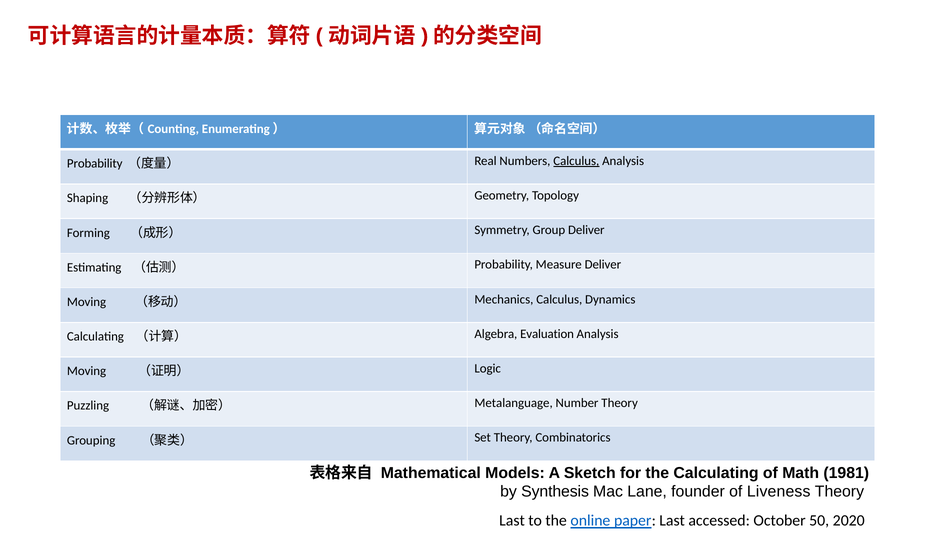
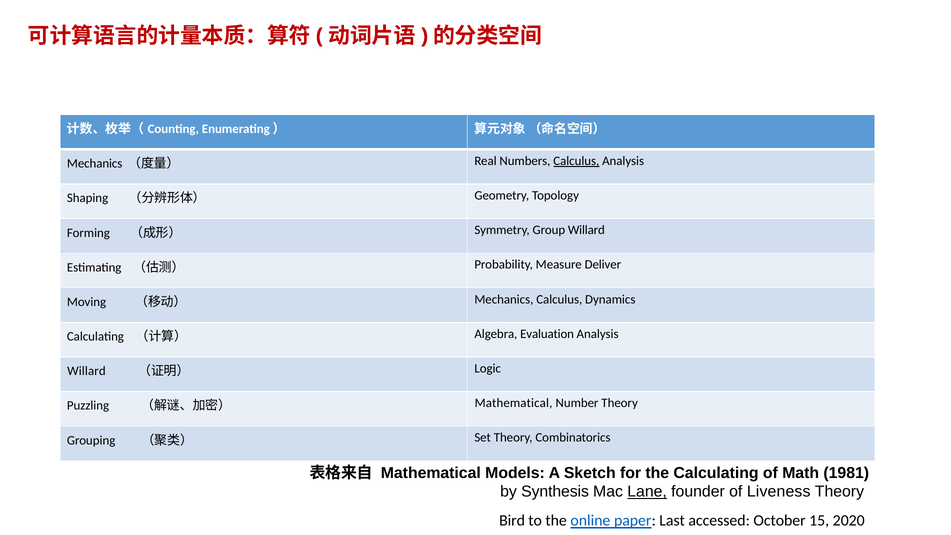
Probability: Probability -> Mechanics (95, 163)
Group Deliver: Deliver -> Willard (586, 230)
Moving: Moving -> Willard (86, 371)
Metalanguage: Metalanguage -> Mathematical (514, 403)
Lane underline: none -> present (647, 491)
Last: Last -> Bird (512, 520)
50: 50 -> 15 (819, 520)
